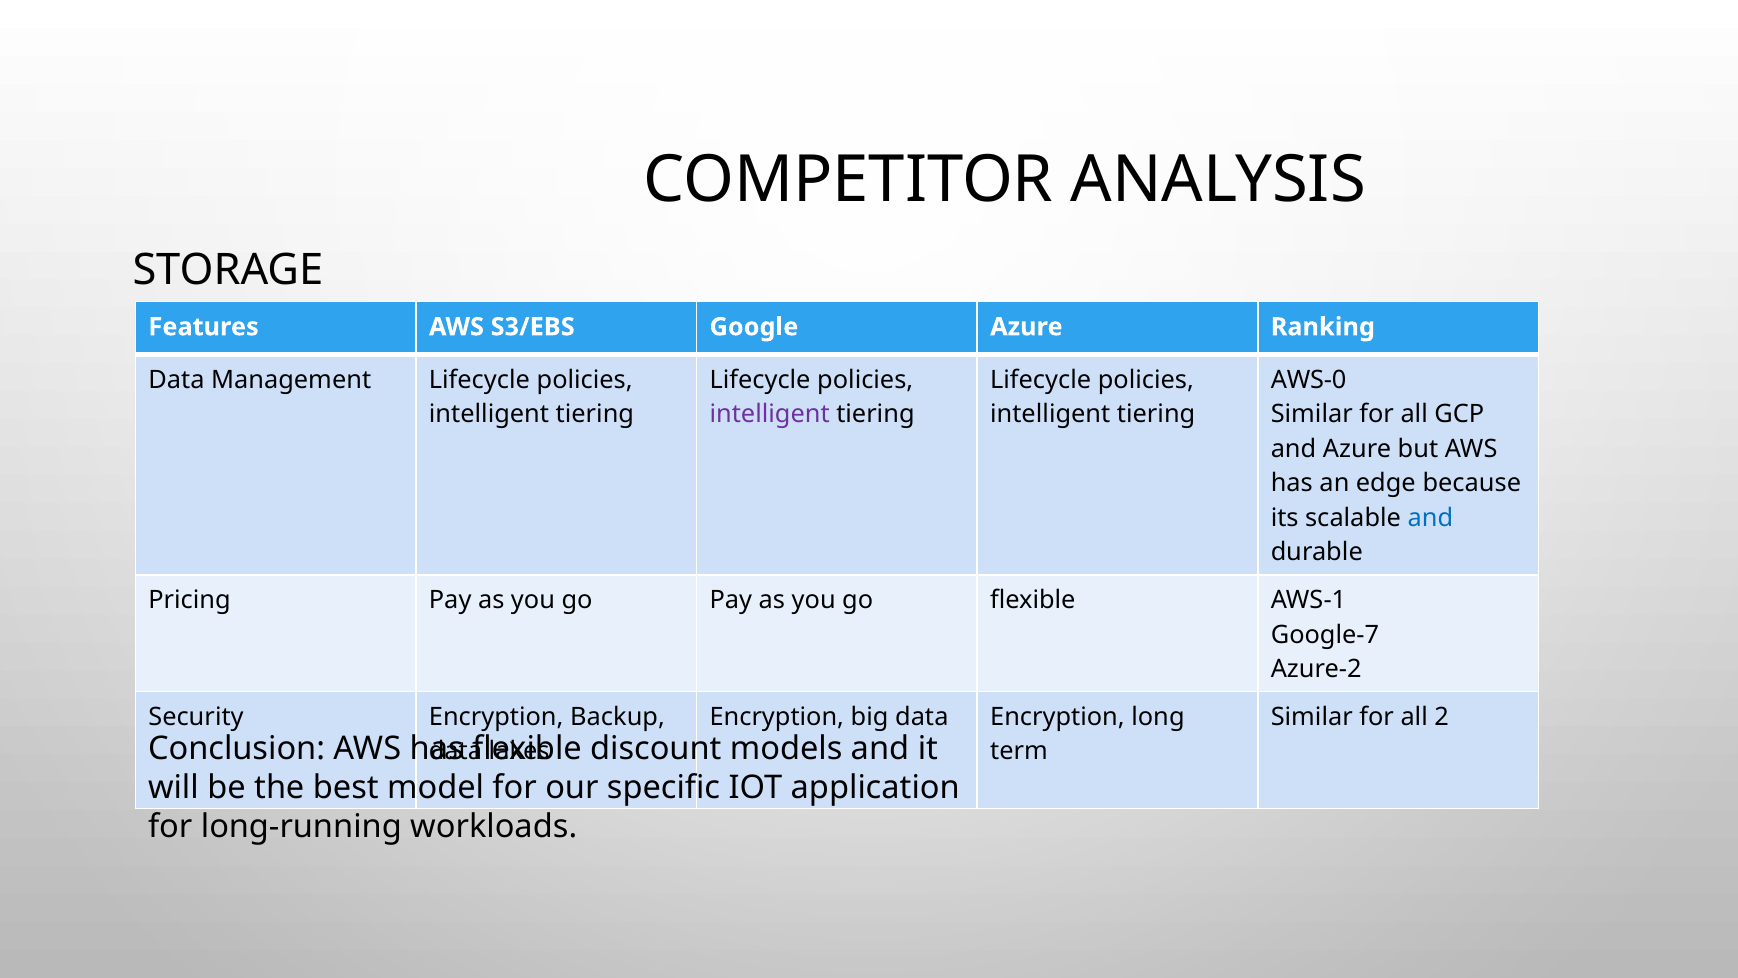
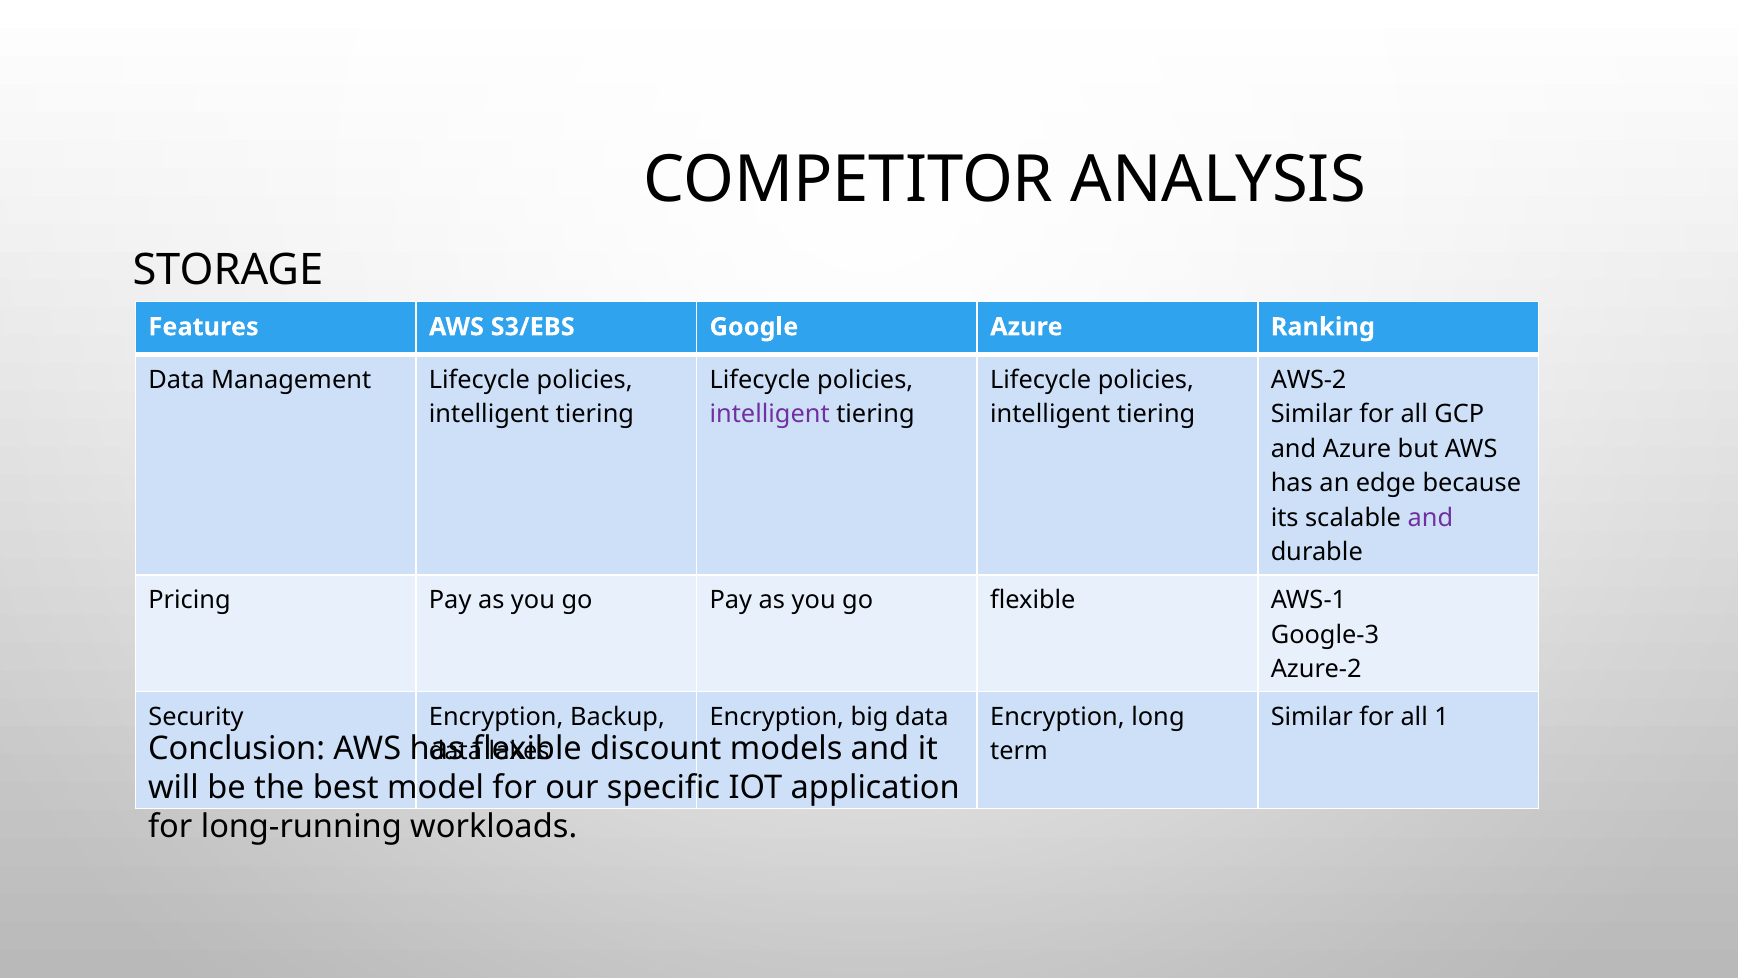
AWS-0: AWS-0 -> AWS-2 (1309, 380)
and colour: blue -> purple (1430, 518)
Google-7: Google-7 -> Google-3 (1325, 635)
2: 2 -> 1 (1442, 717)
